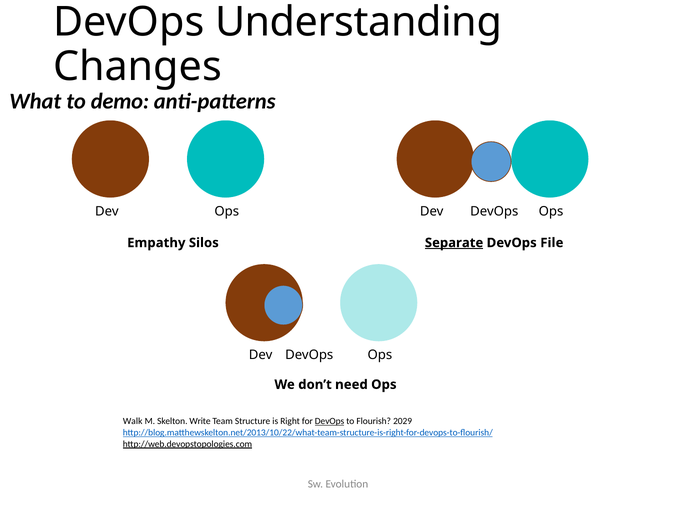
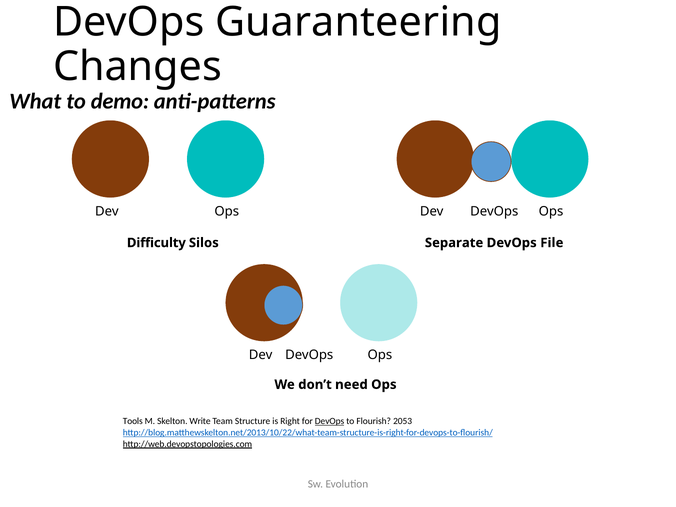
Understanding: Understanding -> Guaranteering (358, 22)
Empathy: Empathy -> Difficulty (156, 243)
Separate underline: present -> none (454, 243)
Walk: Walk -> Tools (133, 421)
2029: 2029 -> 2053 (403, 421)
